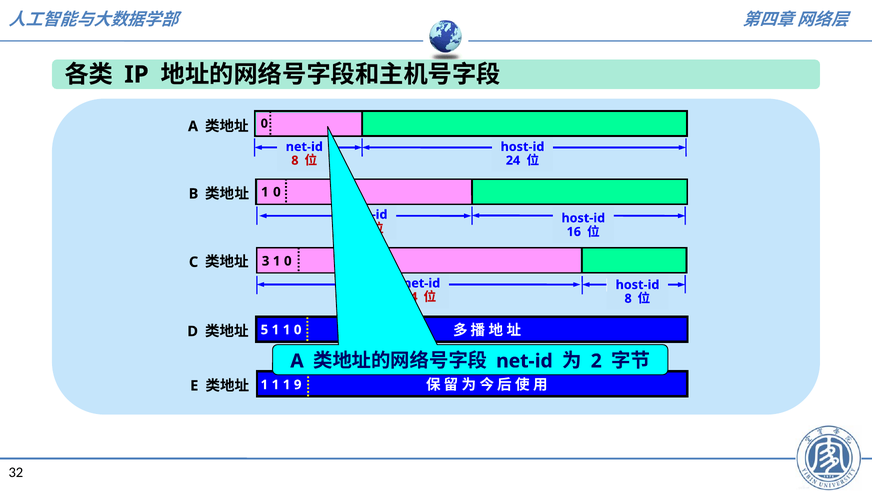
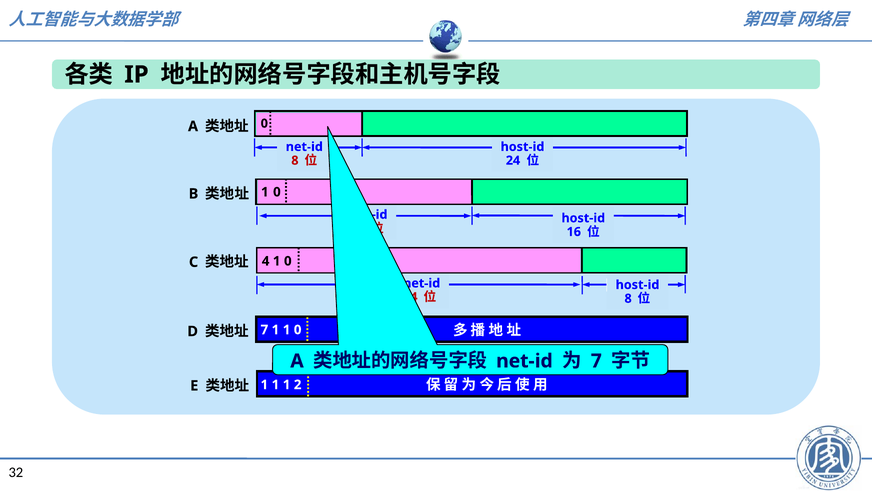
3: 3 -> 4 (266, 261)
5: 5 -> 7 (264, 330)
2: 2 -> 7 (596, 361)
9: 9 -> 2 (298, 384)
